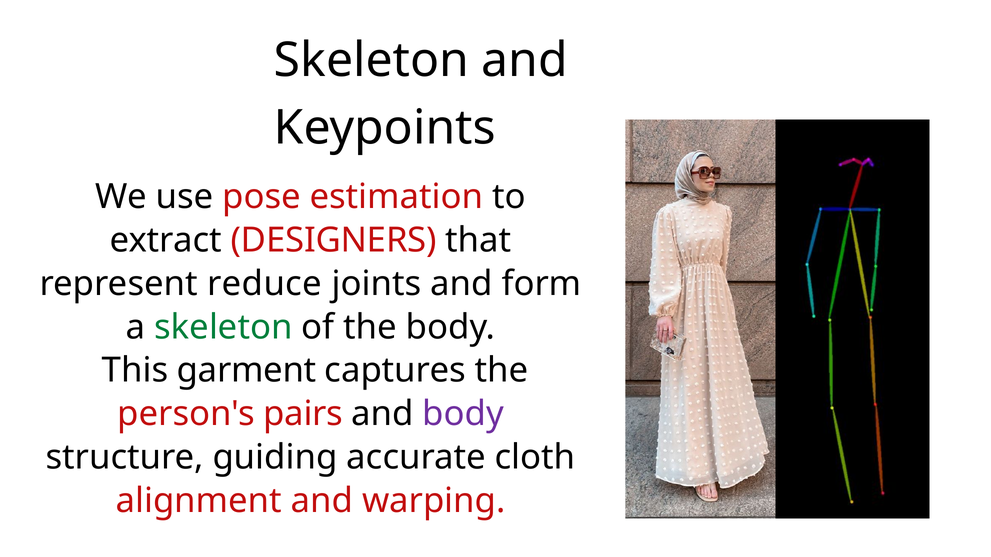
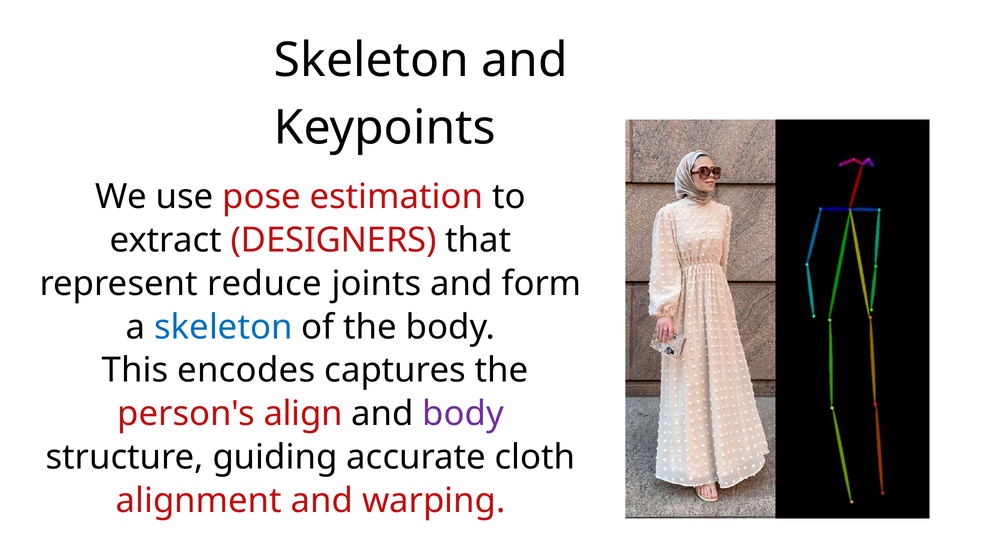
skeleton colour: green -> blue (223, 327)
garment: garment -> encodes (246, 371)
pairs: pairs -> align (303, 414)
